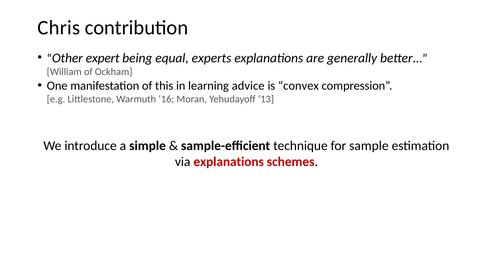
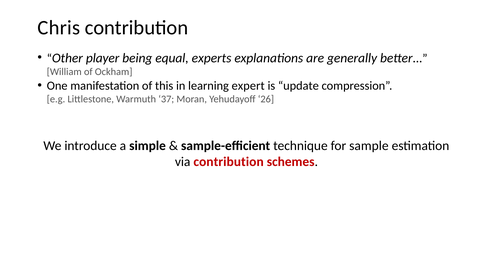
expert: expert -> player (103, 58)
advice: advice -> expert (248, 85)
convex: convex -> update (298, 85)
16: 16 -> 37 (166, 99)
13: 13 -> 26 (266, 99)
via explanations: explanations -> contribution (229, 161)
